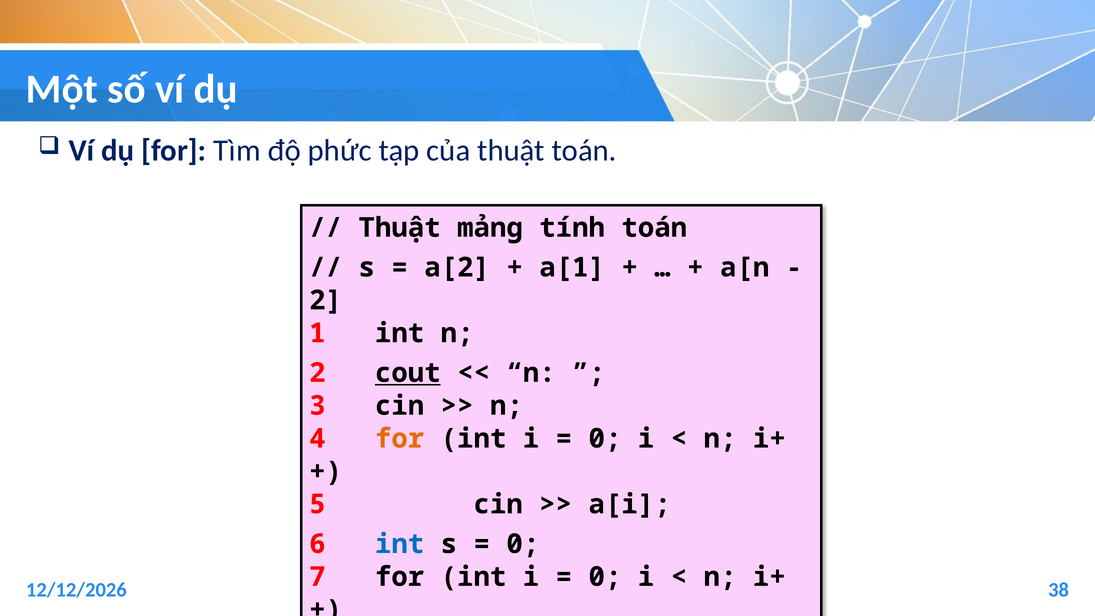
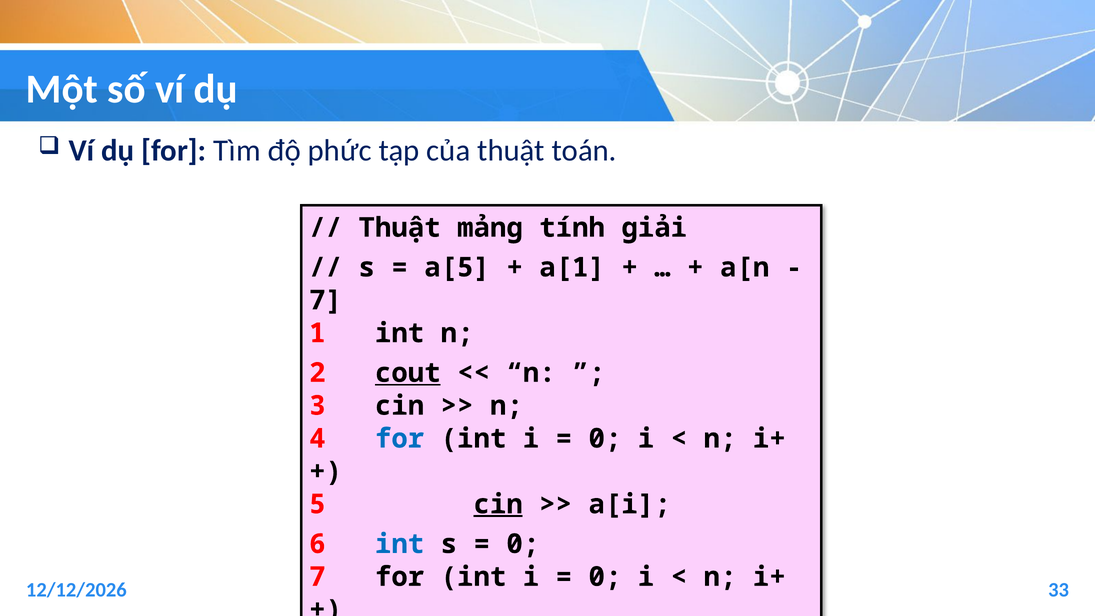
tính toán: toán -> giải (654, 228)
a[2: a[2 -> a[5 (457, 267)
2: 2 -> 7 (326, 300)
for colour: orange -> blue (400, 438)
cin underline: none -> present (498, 504)
38: 38 -> 33 (1059, 590)
